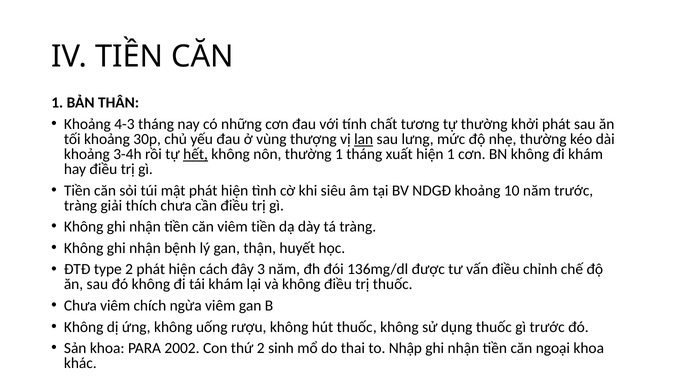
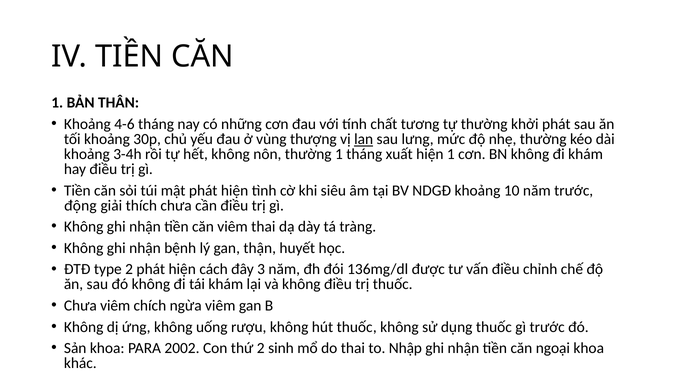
4-3: 4-3 -> 4-6 (124, 124)
hết underline: present -> none (196, 154)
tràng: tràng -> động (80, 205)
viêm tiền: tiền -> thai (263, 227)
